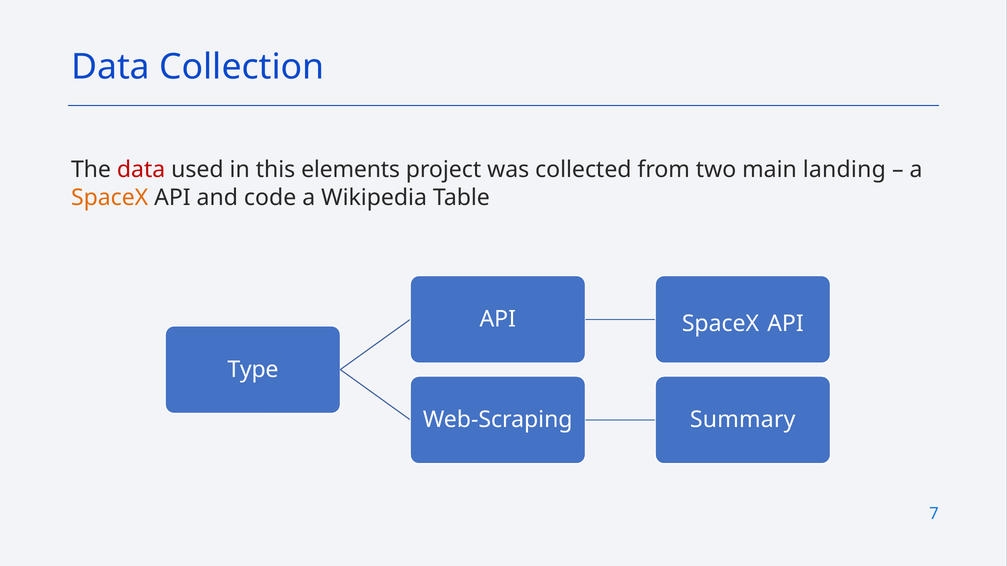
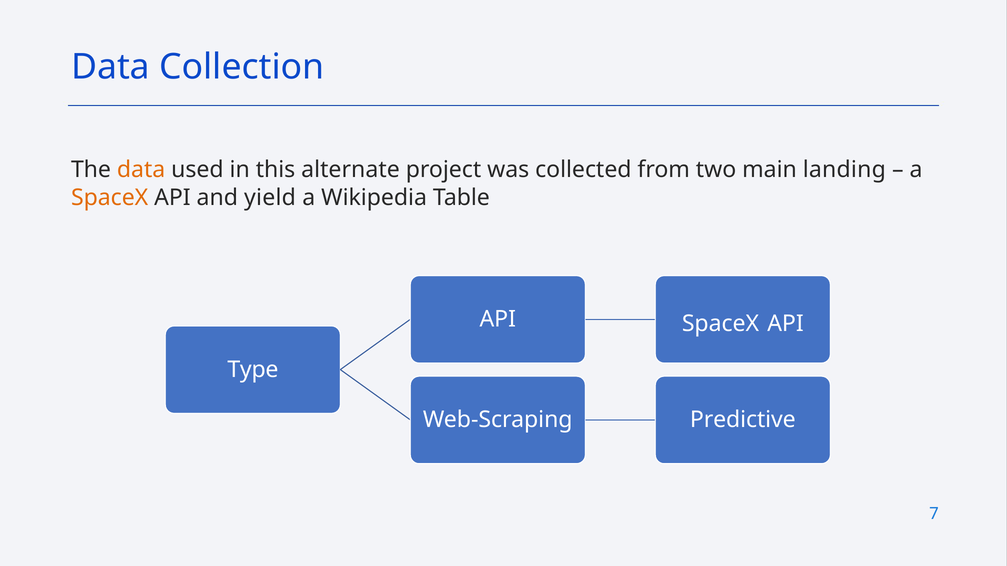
data colour: red -> orange (141, 170)
elements: elements -> alternate (350, 170)
code: code -> yield (270, 198)
Summary: Summary -> Predictive (743, 420)
